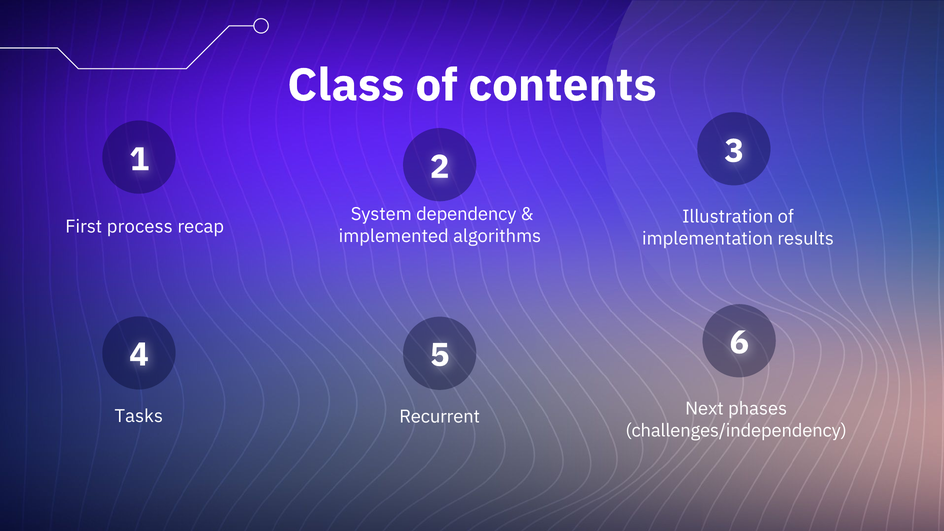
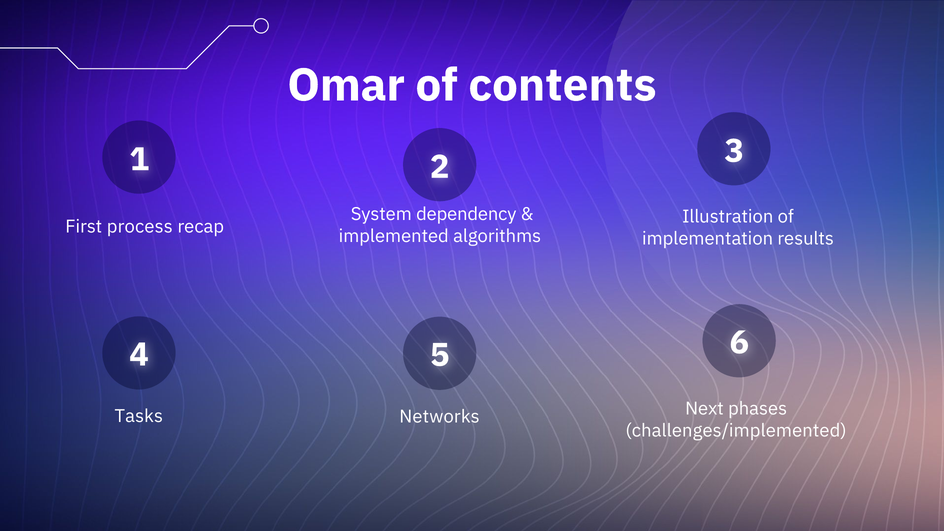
Class: Class -> Omar (346, 85)
Recurrent: Recurrent -> Networks (439, 417)
challenges/independency: challenges/independency -> challenges/implemented (736, 431)
